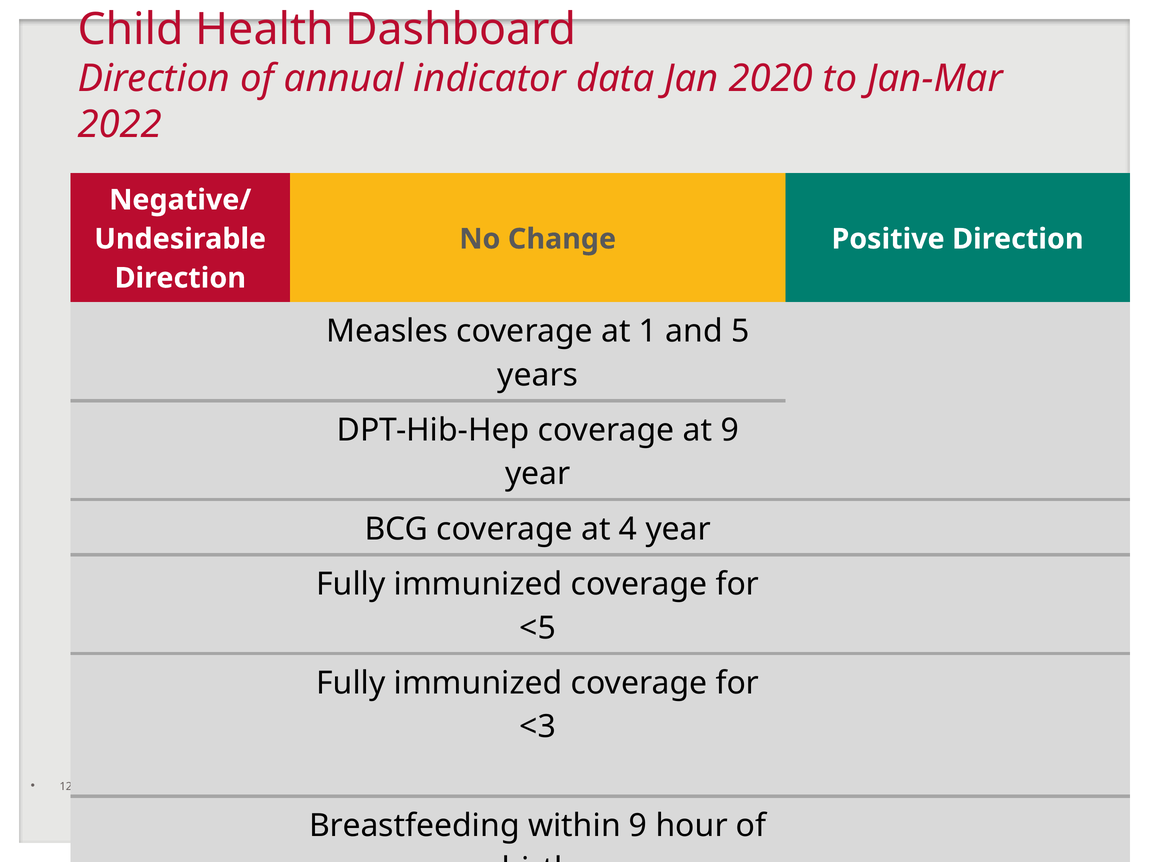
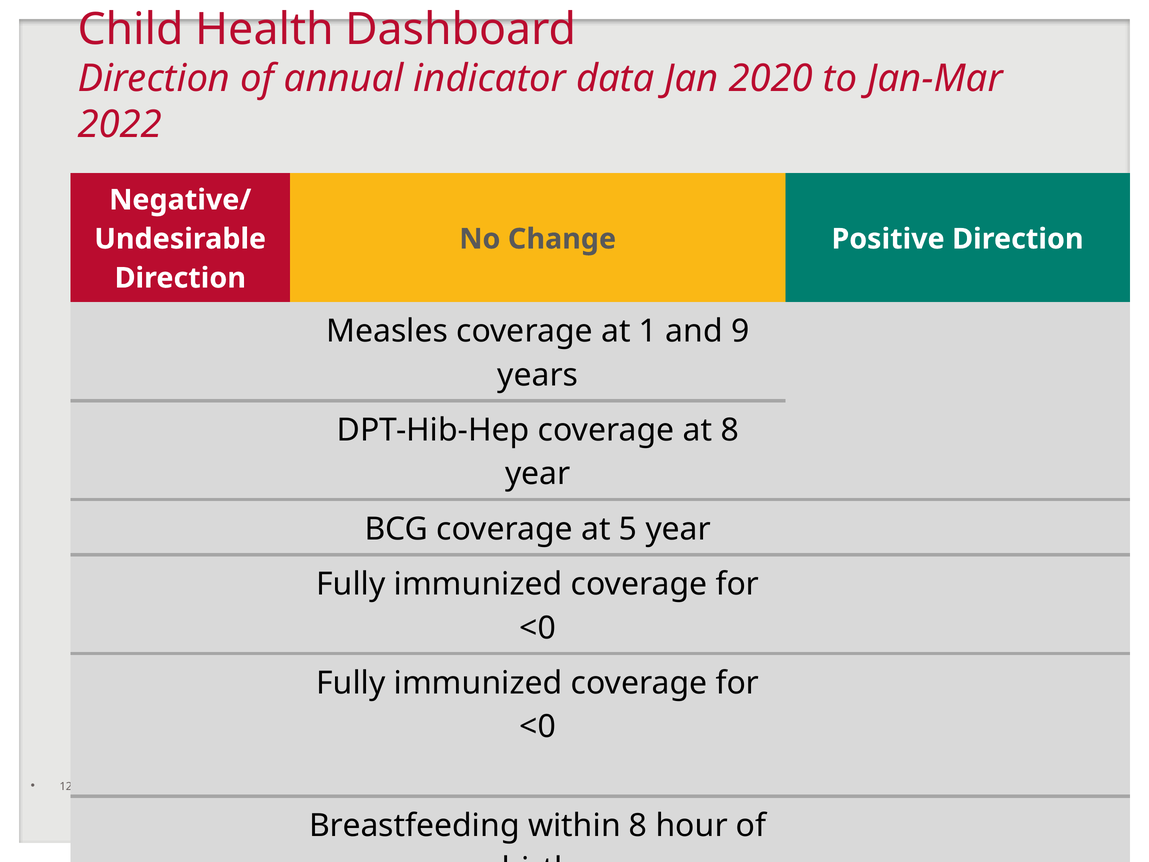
5: 5 -> 9 (740, 331)
at 9: 9 -> 8 (730, 430)
4: 4 -> 5 (628, 529)
<5: <5 -> <0 (538, 628)
<3: <3 -> <0 (538, 727)
within 9: 9 -> 8 (638, 825)
